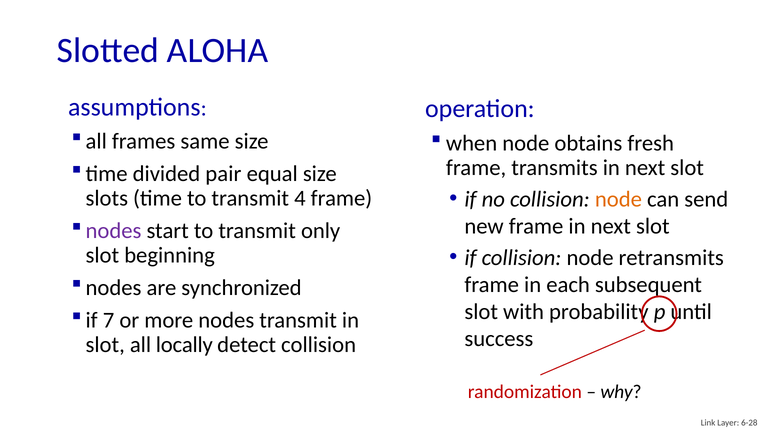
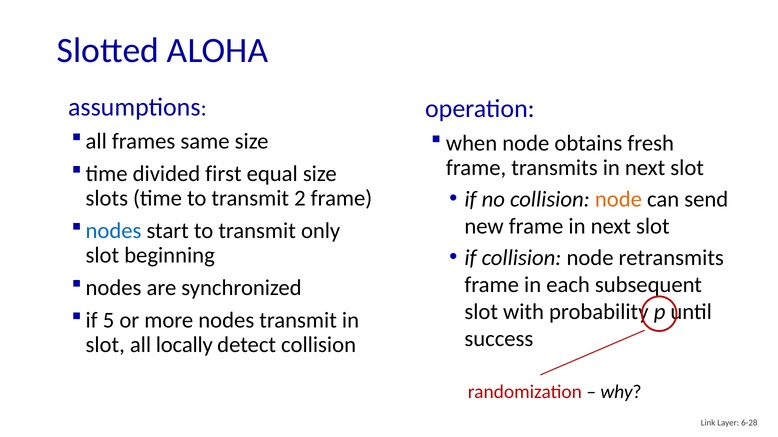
pair: pair -> first (223, 174)
4: 4 -> 2 (300, 199)
nodes colour: purple -> blue (114, 231)
7: 7 -> 5 (109, 321)
